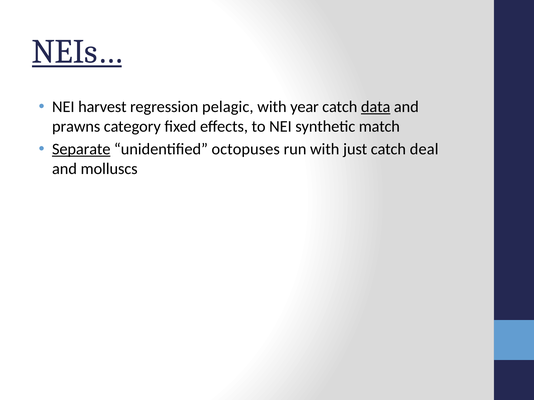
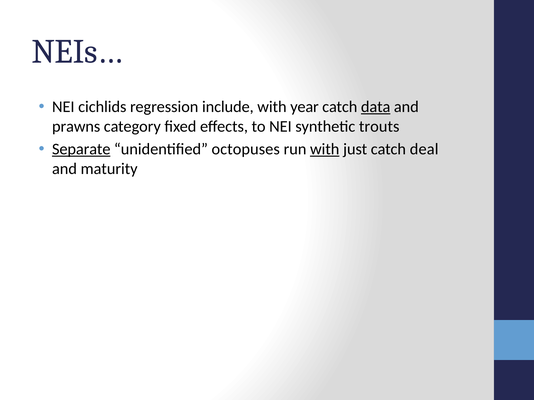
NEIs… underline: present -> none (77, 52)
harvest: harvest -> cichlids (102, 107)
pelagic: pelagic -> include (228, 107)
match: match -> trouts (379, 127)
with underline: none -> present (325, 149)
molluscs: molluscs -> maturity (109, 169)
